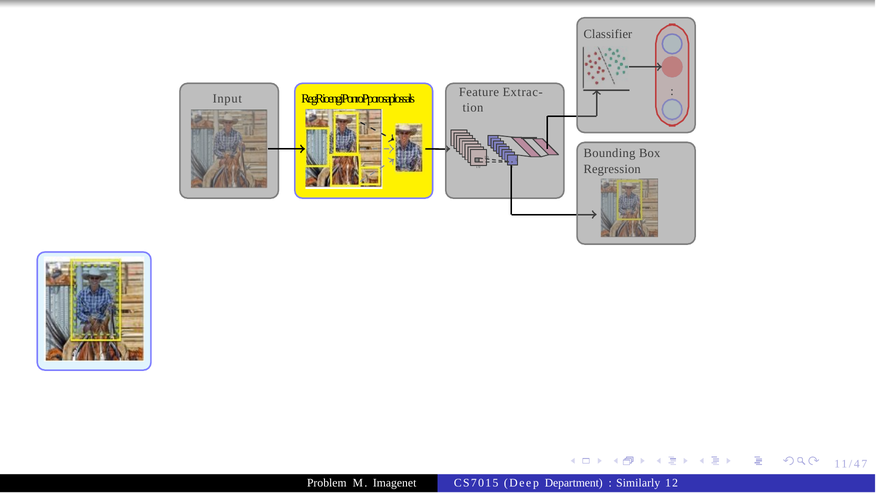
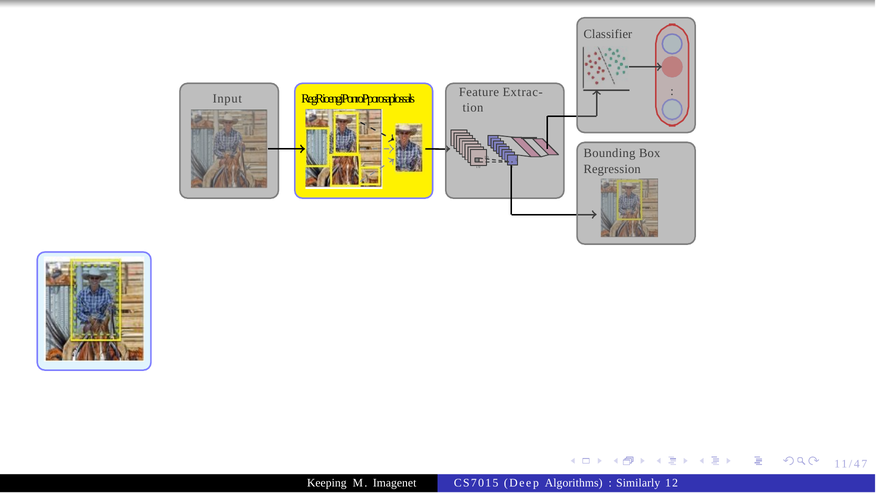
Problem: Problem -> Keeping (327, 483)
Department: Department -> Algorithms (574, 483)
